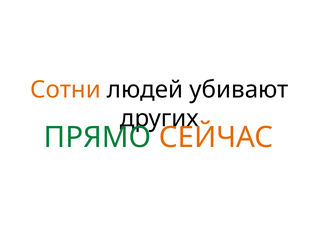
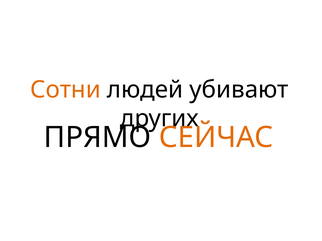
ПРЯМО colour: green -> black (97, 138)
